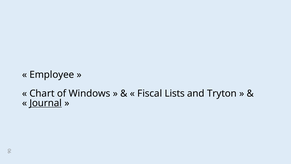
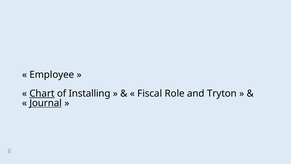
Chart underline: none -> present (42, 93)
Windows: Windows -> Installing (90, 93)
Lists: Lists -> Role (175, 93)
